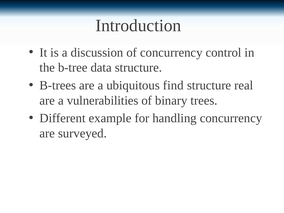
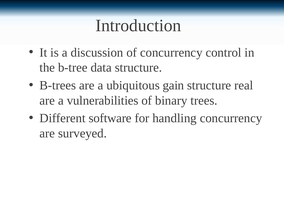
find: find -> gain (173, 85)
example: example -> software (110, 118)
